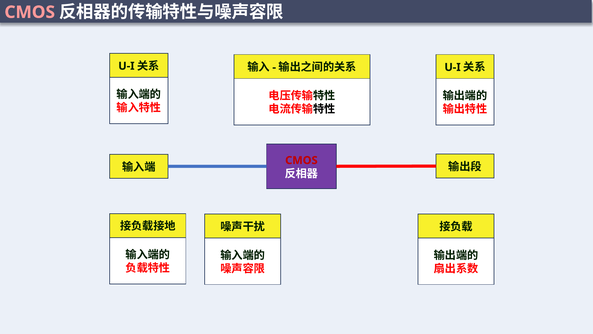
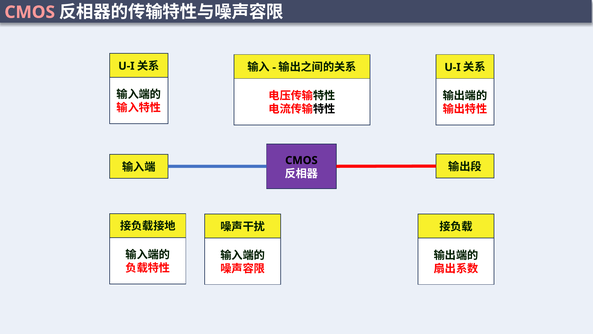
CMOS colour: red -> black (301, 160)
